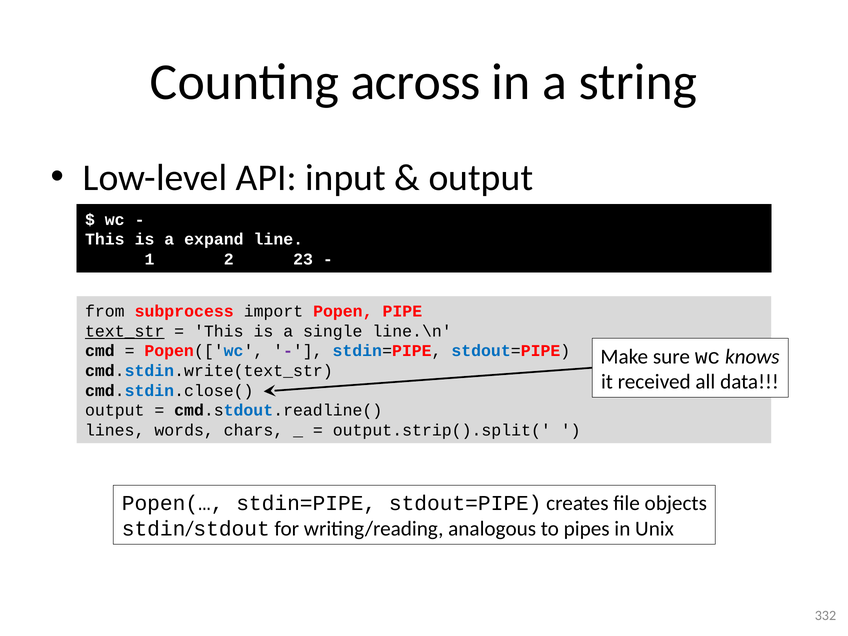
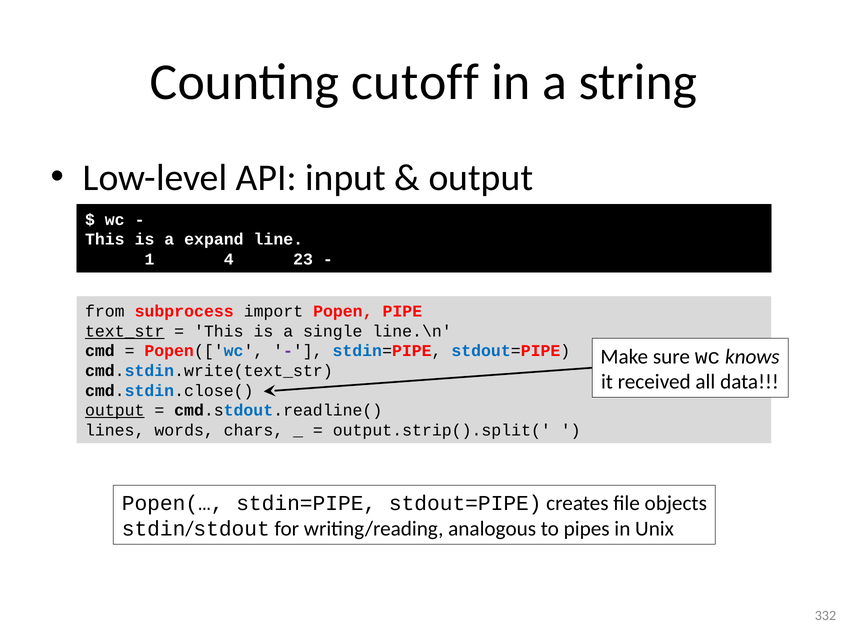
across: across -> cutoff (415, 82)
2: 2 -> 4 (229, 259)
output underline: none -> present (115, 410)
